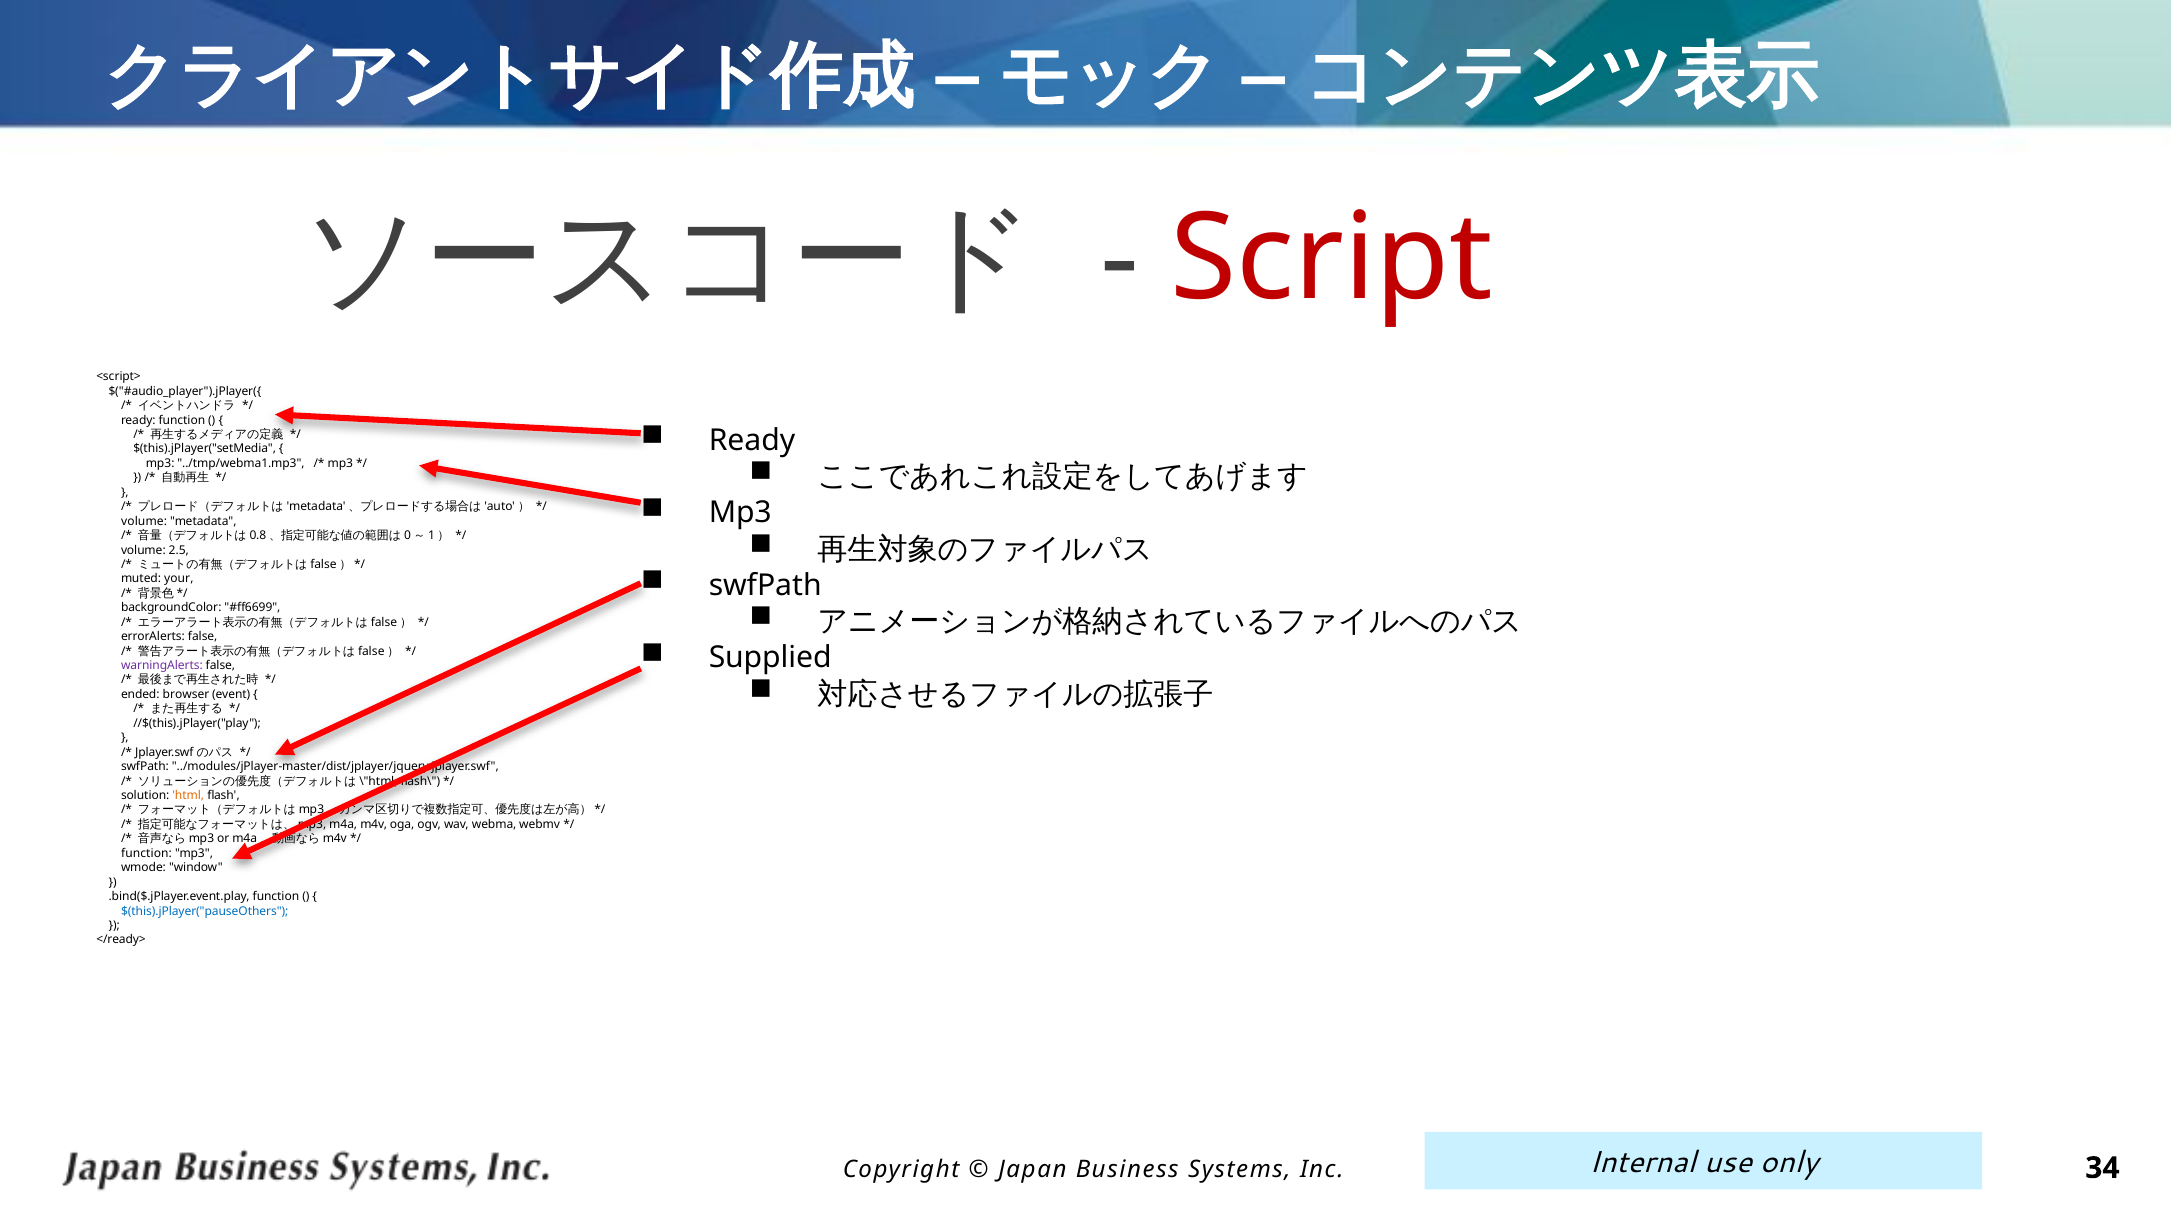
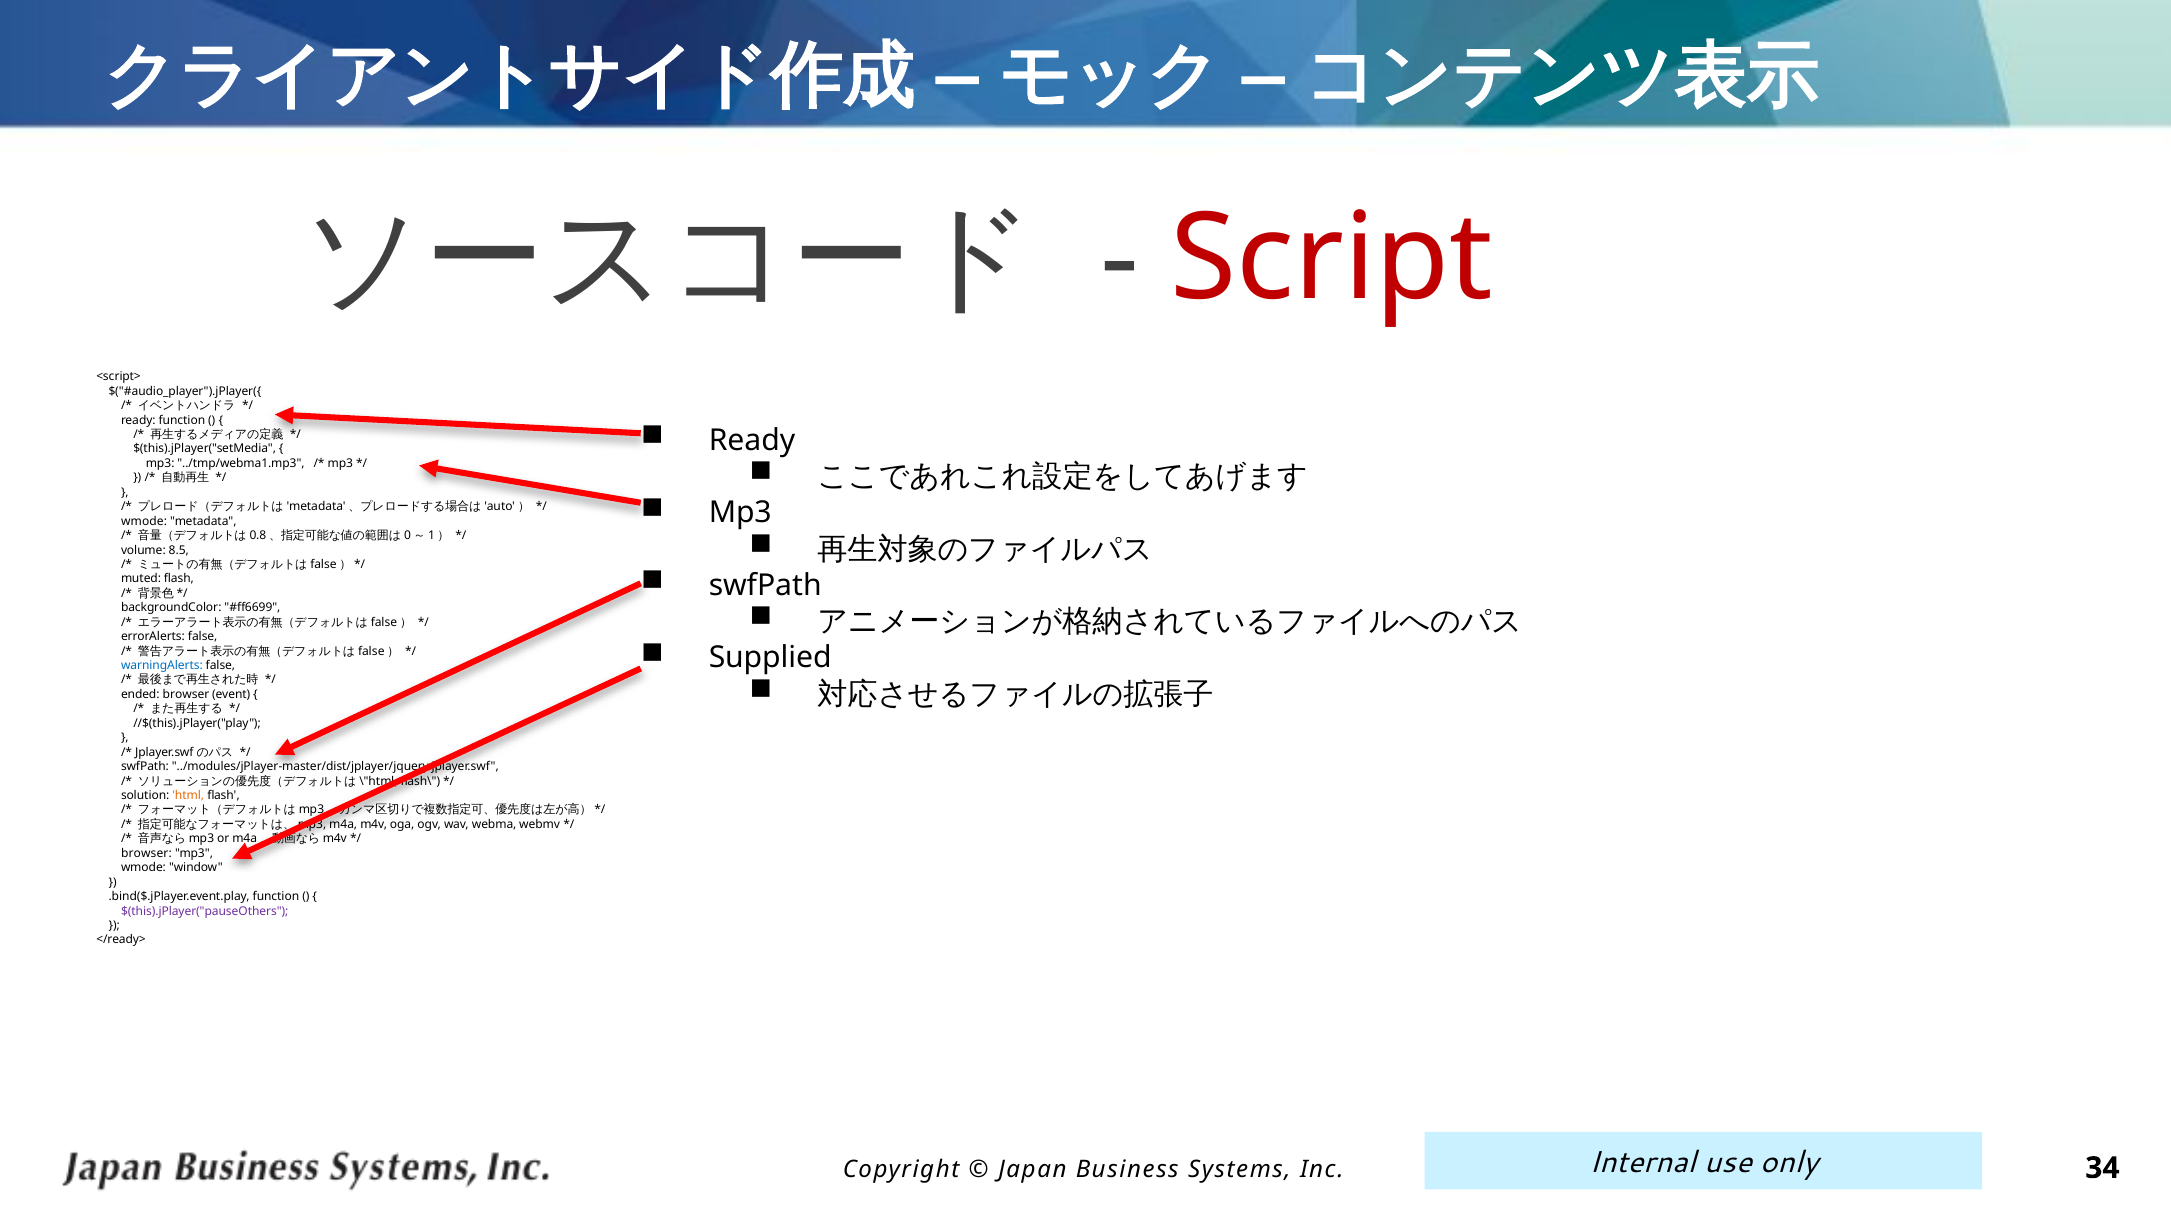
volume: volume -> wmode (144, 521)
2.5: 2.5 -> 8.5 (179, 550)
muted your: your -> flash (179, 579)
warningAlerts colour: purple -> blue (162, 666)
function: function -> browser (146, 853)
$(this).jPlayer("pauseOthers colour: blue -> purple (205, 911)
